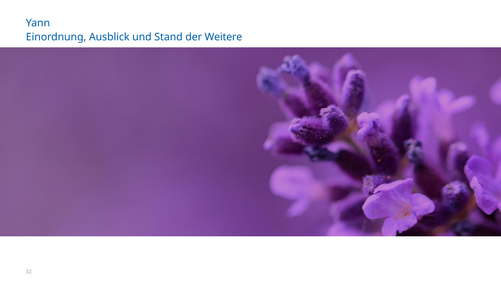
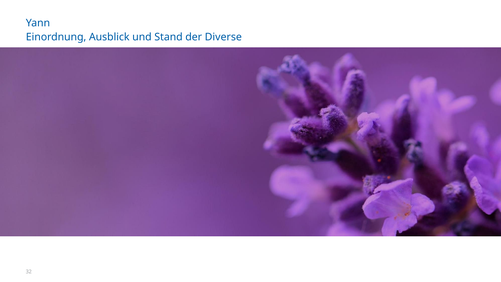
Weitere: Weitere -> Diverse (223, 37)
